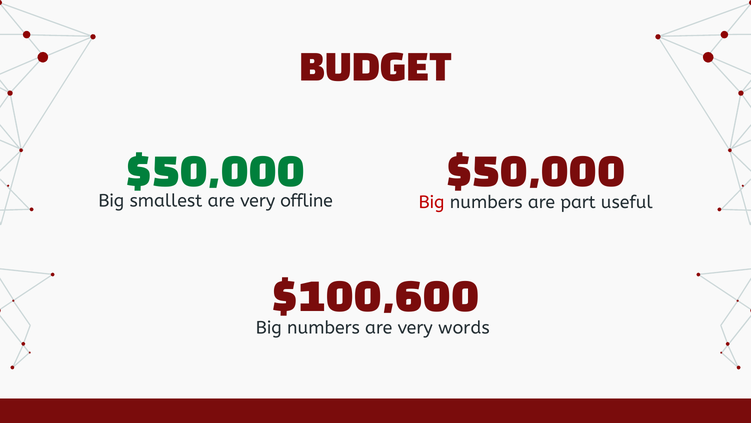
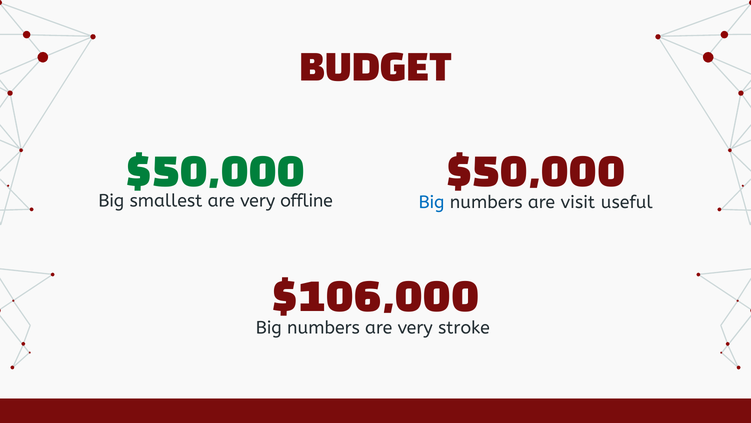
Big colour: red -> blue (431, 202)
part: part -> visit (578, 202)
$100,600: $100,600 -> $106,000 (376, 295)
words: words -> stroke (464, 328)
